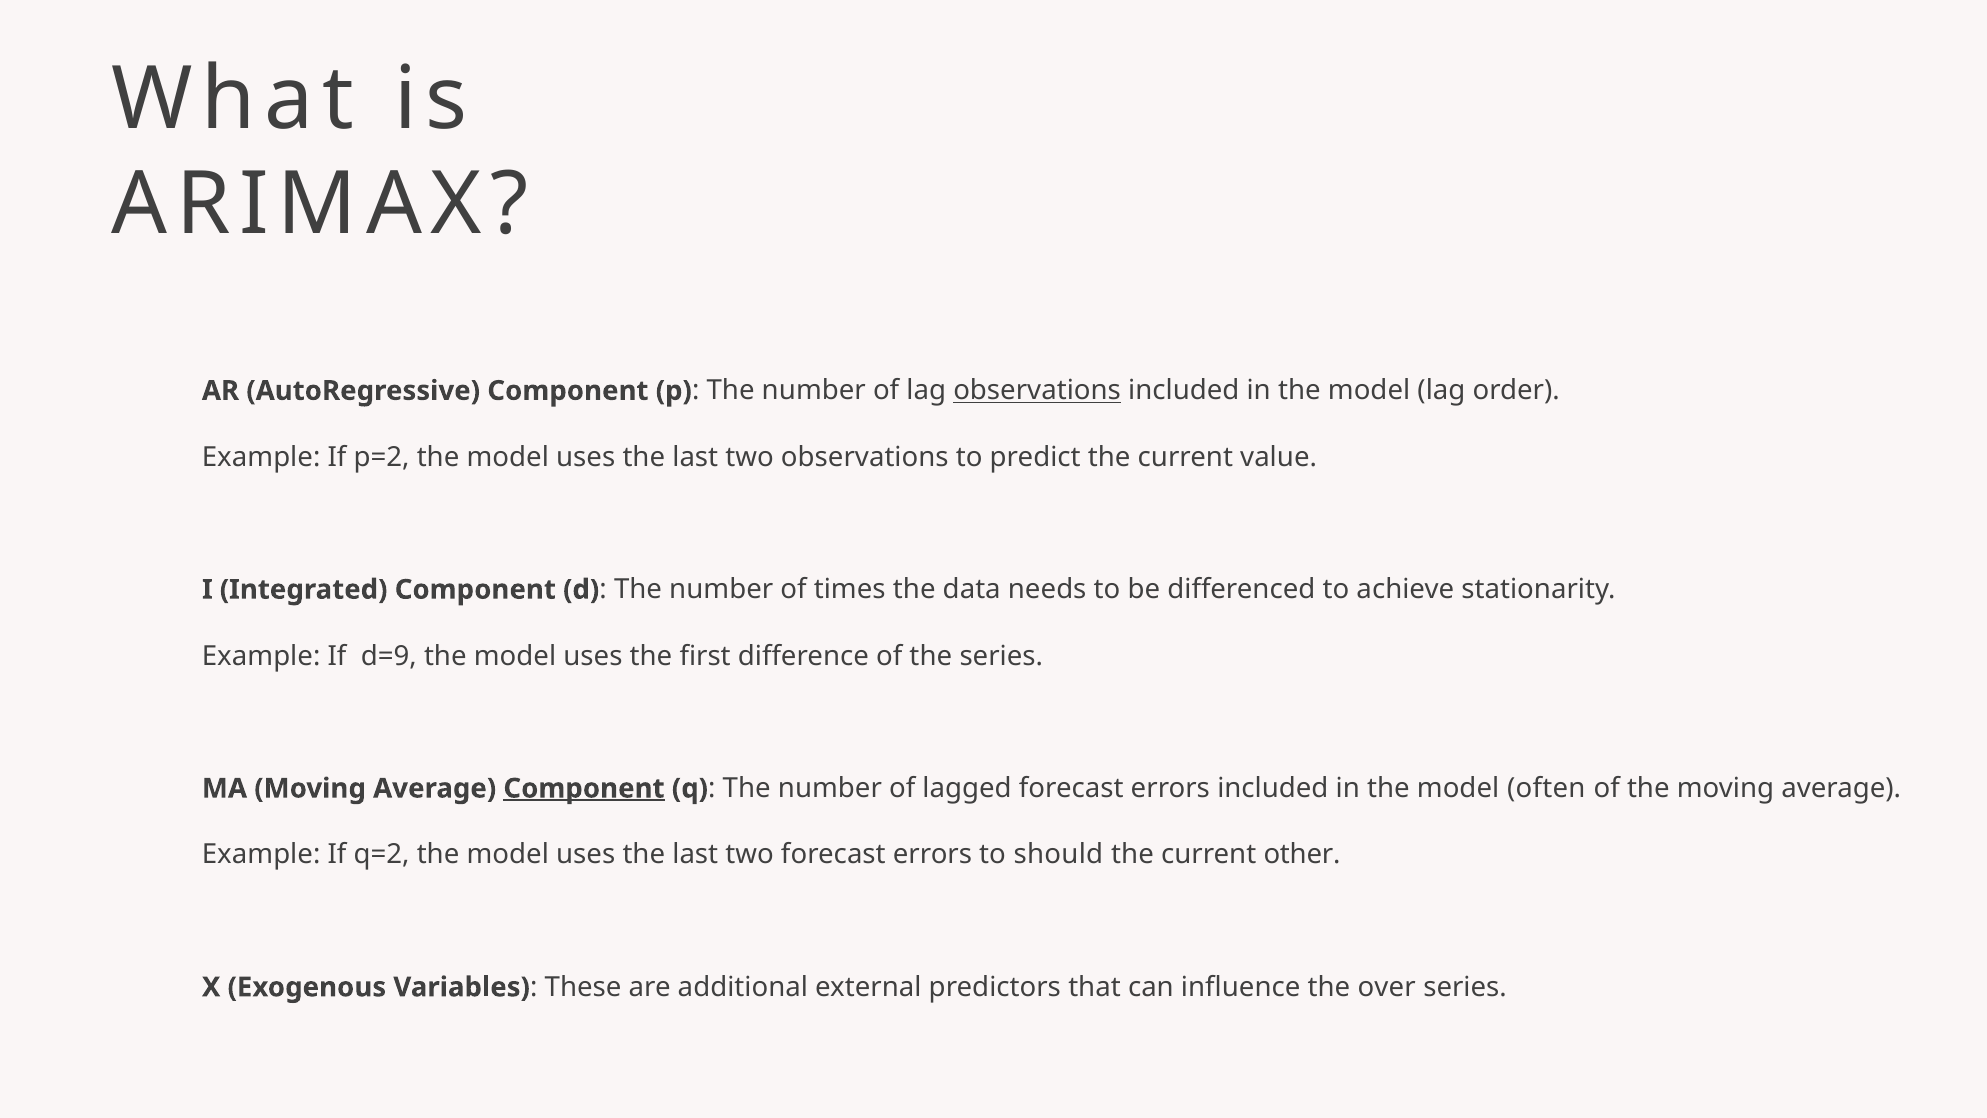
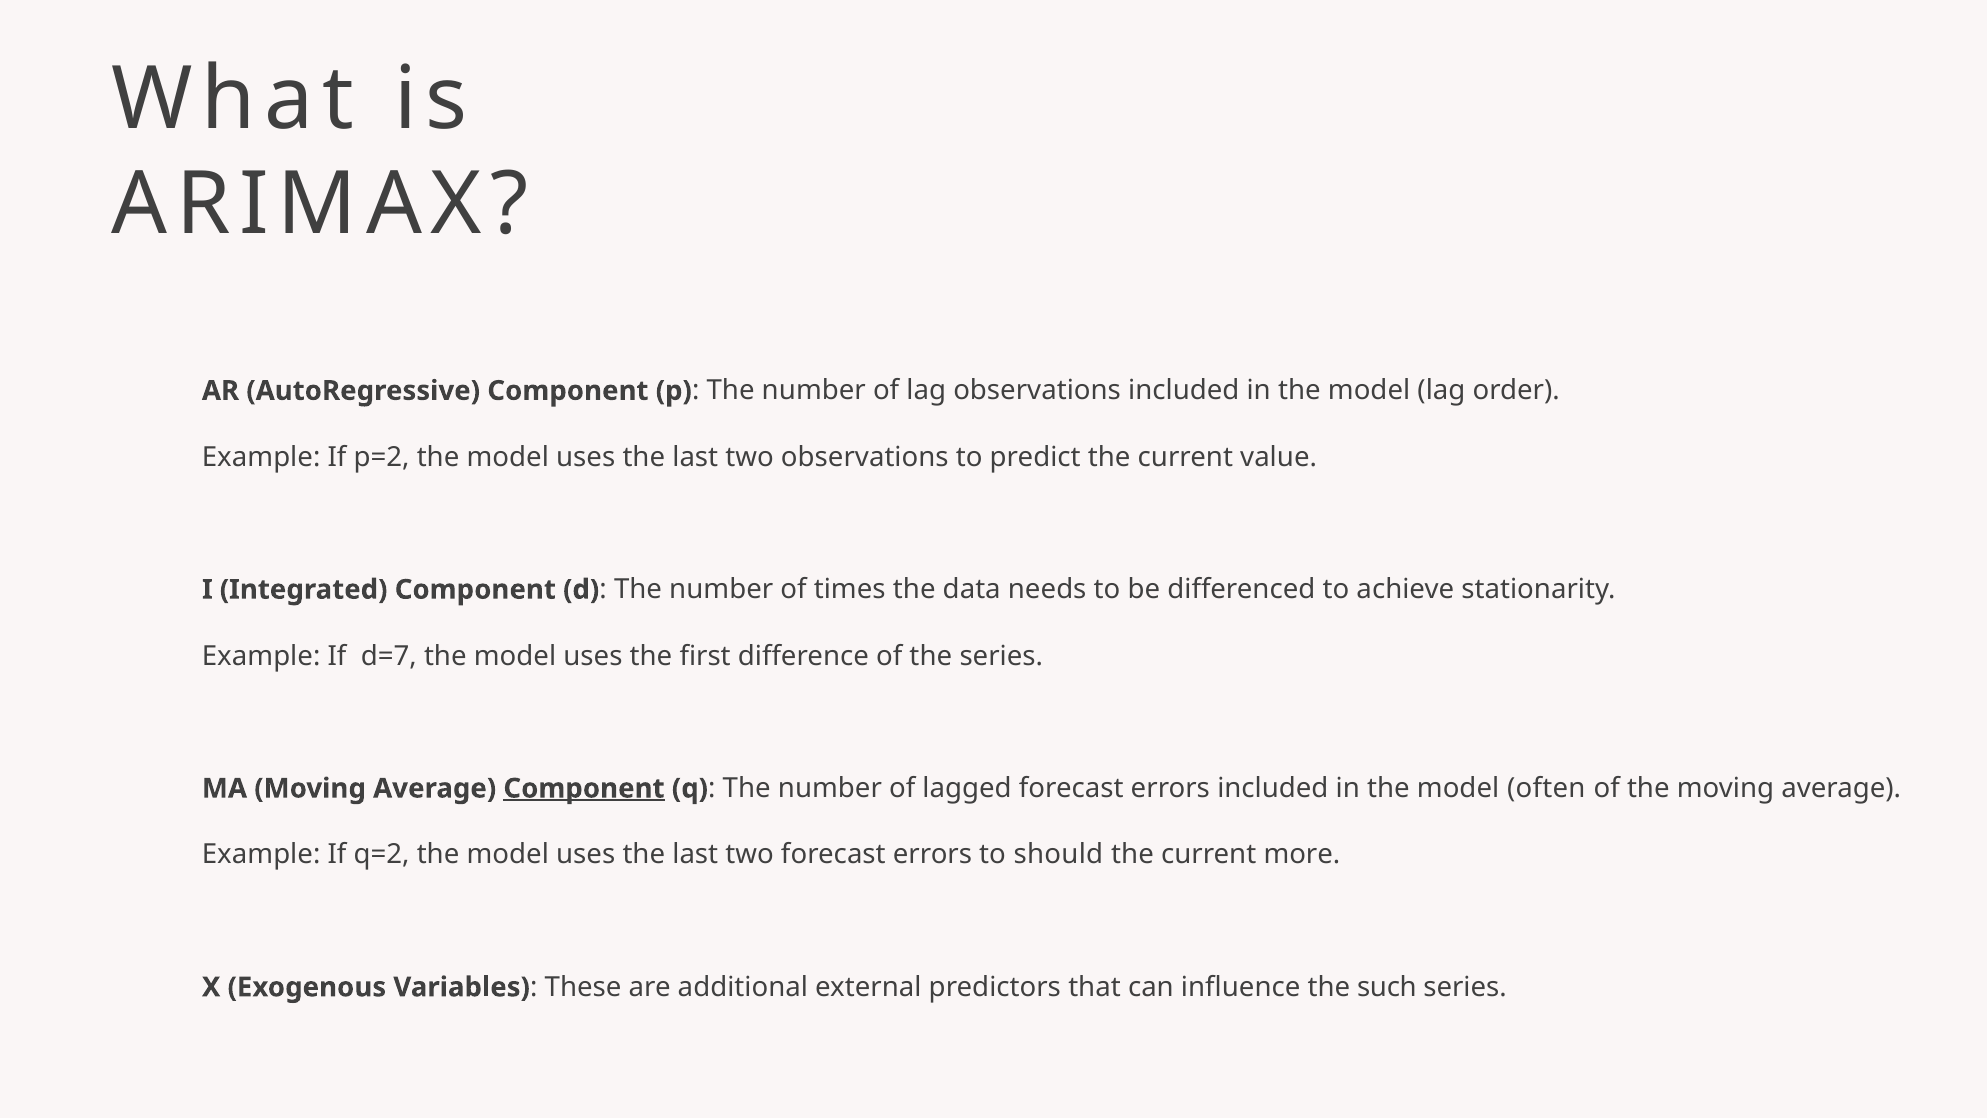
observations underline: present -> none (1037, 391)
d=9: d=9 -> d=7 (389, 656)
other: other -> more (1302, 854)
over: over -> such (1387, 987)
